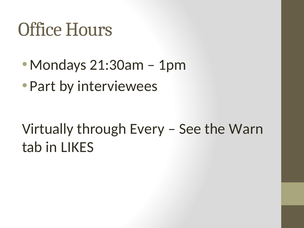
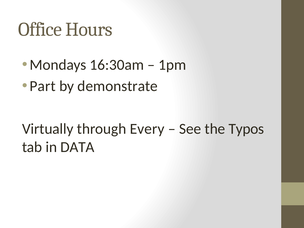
21:30am: 21:30am -> 16:30am (117, 65)
interviewees: interviewees -> demonstrate (118, 86)
Warn: Warn -> Typos (246, 129)
LIKES: LIKES -> DATA (77, 147)
